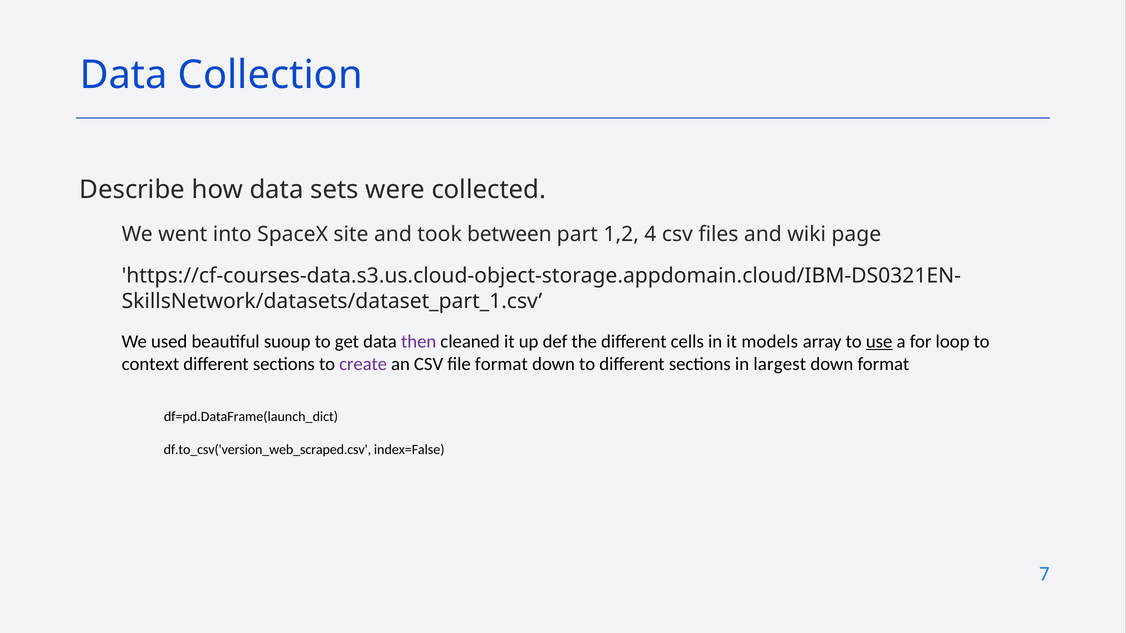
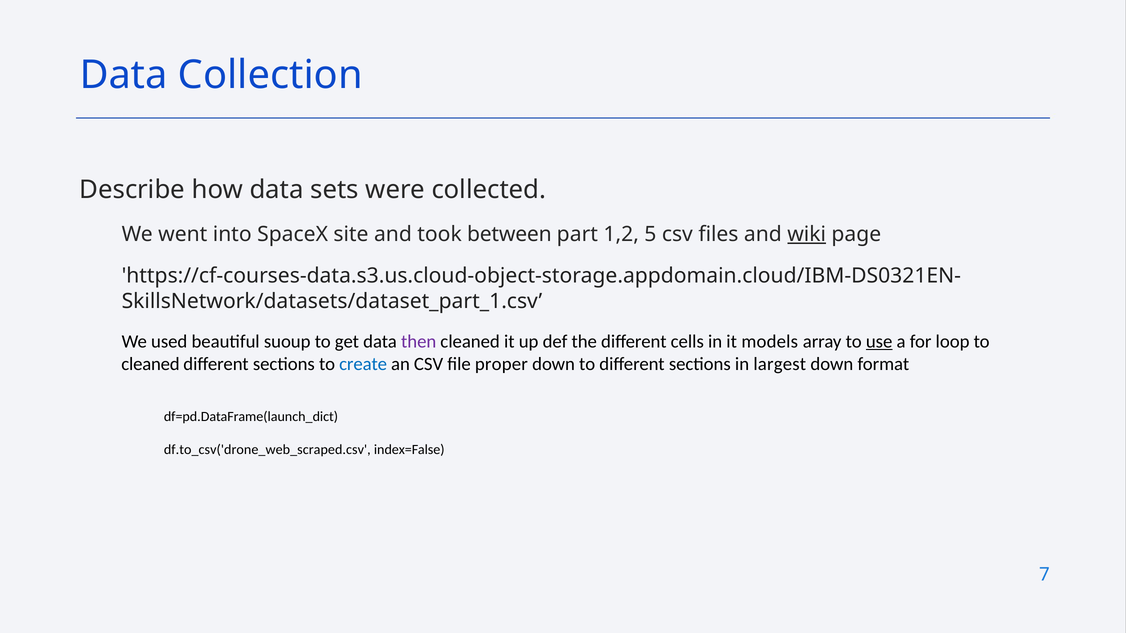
4: 4 -> 5 (650, 234)
wiki underline: none -> present (807, 234)
context: context -> cleaned (150, 364)
create colour: purple -> blue (363, 364)
file format: format -> proper (501, 364)
df.to_csv('version_web_scraped.csv: df.to_csv('version_web_scraped.csv -> df.to_csv('drone_web_scraped.csv (267, 450)
